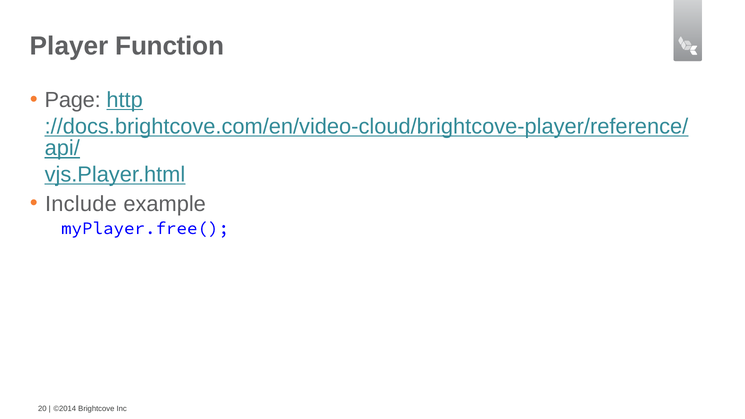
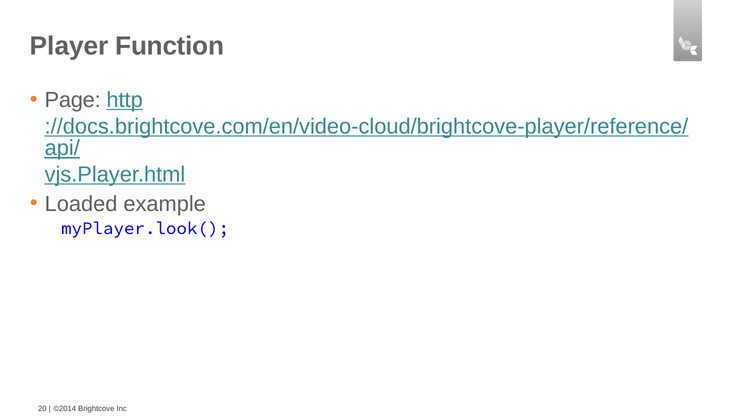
Include: Include -> Loaded (81, 204)
myPlayer.free(: myPlayer.free( -> myPlayer.look( (145, 228)
